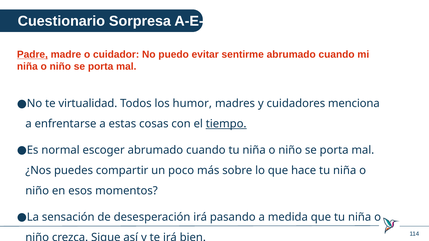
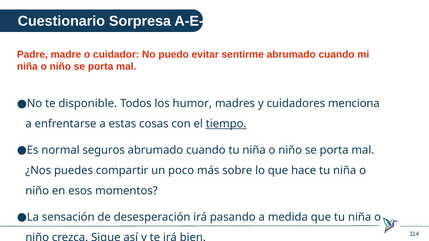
Padre underline: present -> none (32, 55)
virtualidad: virtualidad -> disponible (88, 104)
escoger: escoger -> seguros (104, 150)
